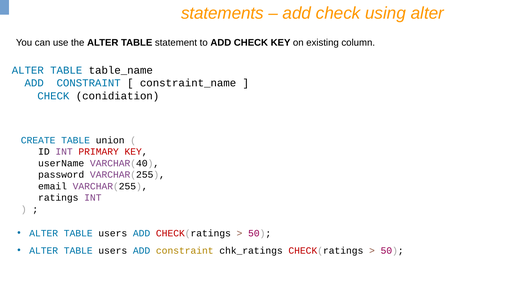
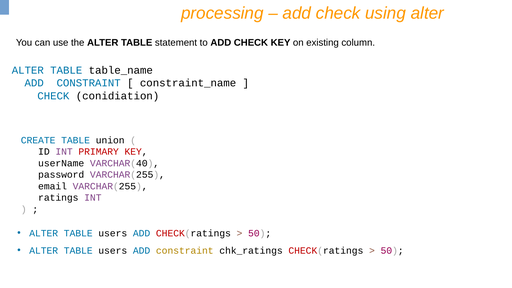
statements: statements -> processing (222, 13)
